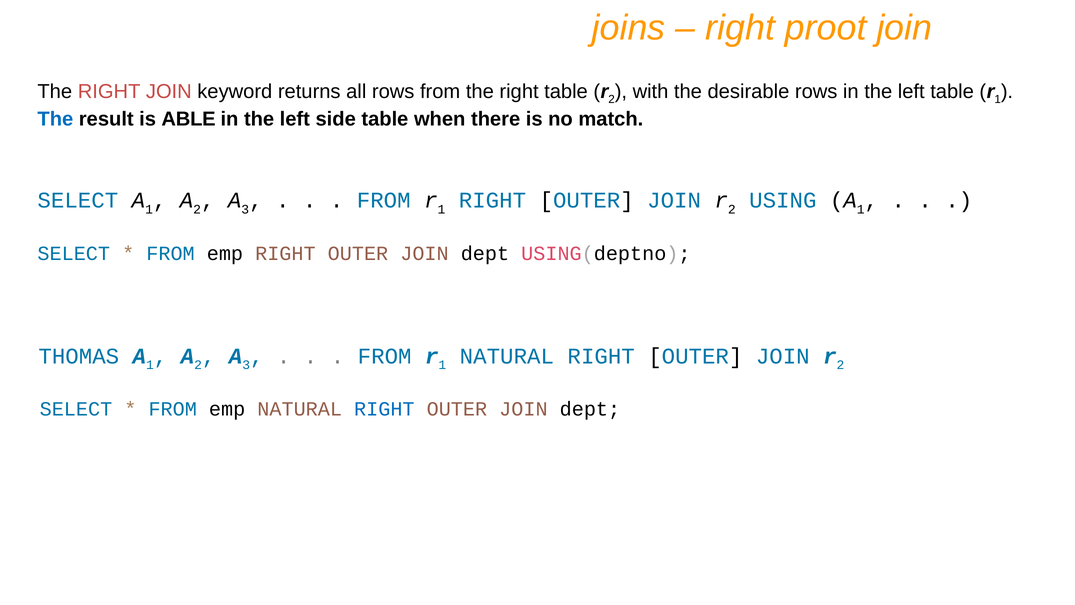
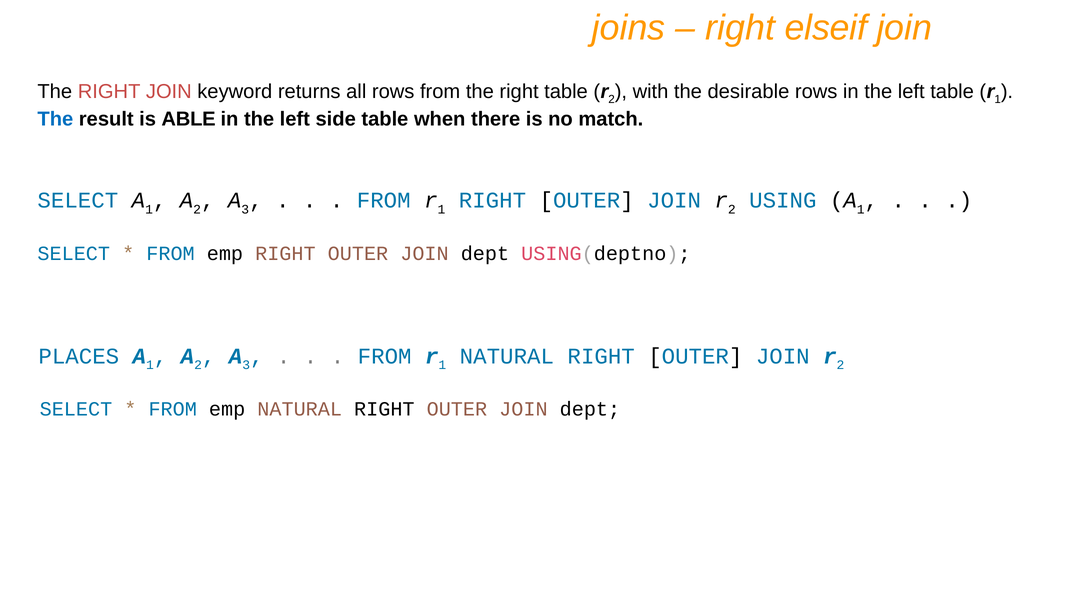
proot: proot -> elseif (826, 28)
THOMAS: THOMAS -> PLACES (79, 356)
RIGHT colour: blue -> black (384, 409)
